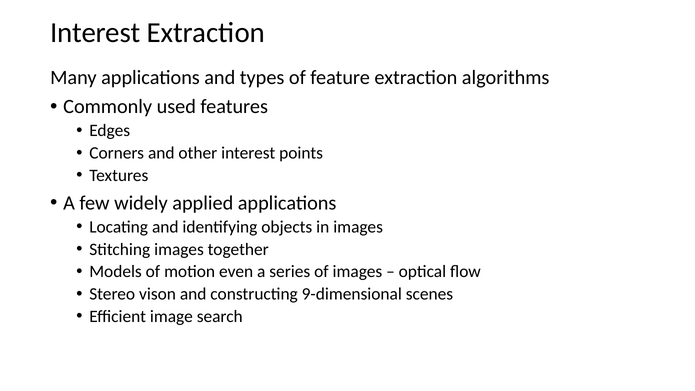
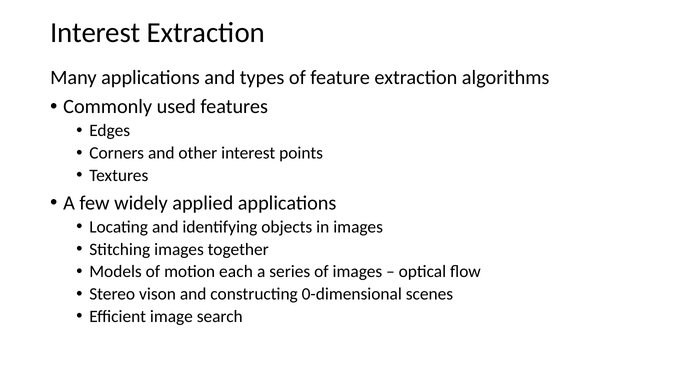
even: even -> each (236, 272)
9-dimensional: 9-dimensional -> 0-dimensional (352, 294)
